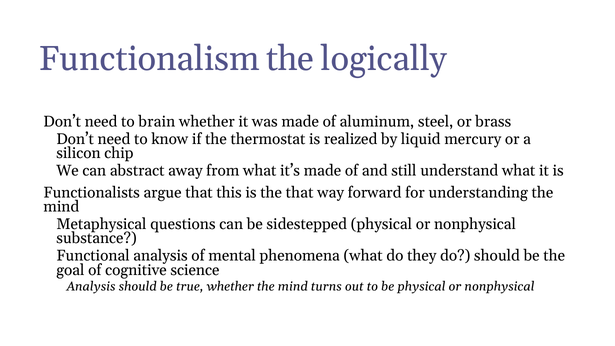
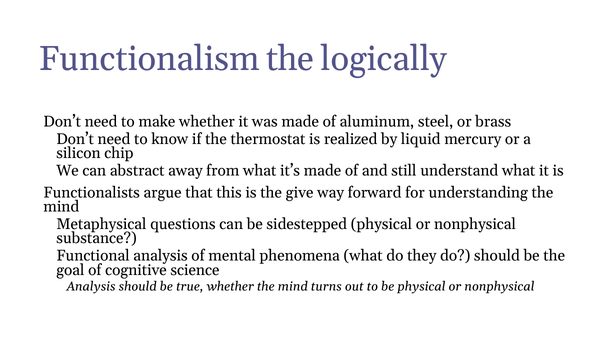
brain: brain -> make (157, 122)
the that: that -> give (300, 192)
